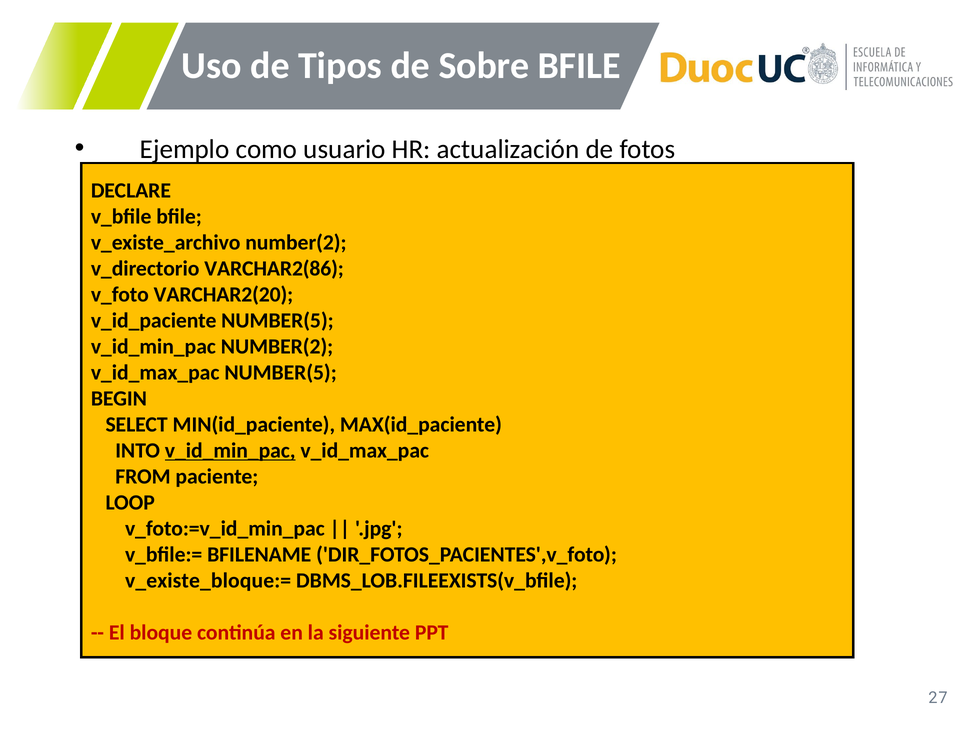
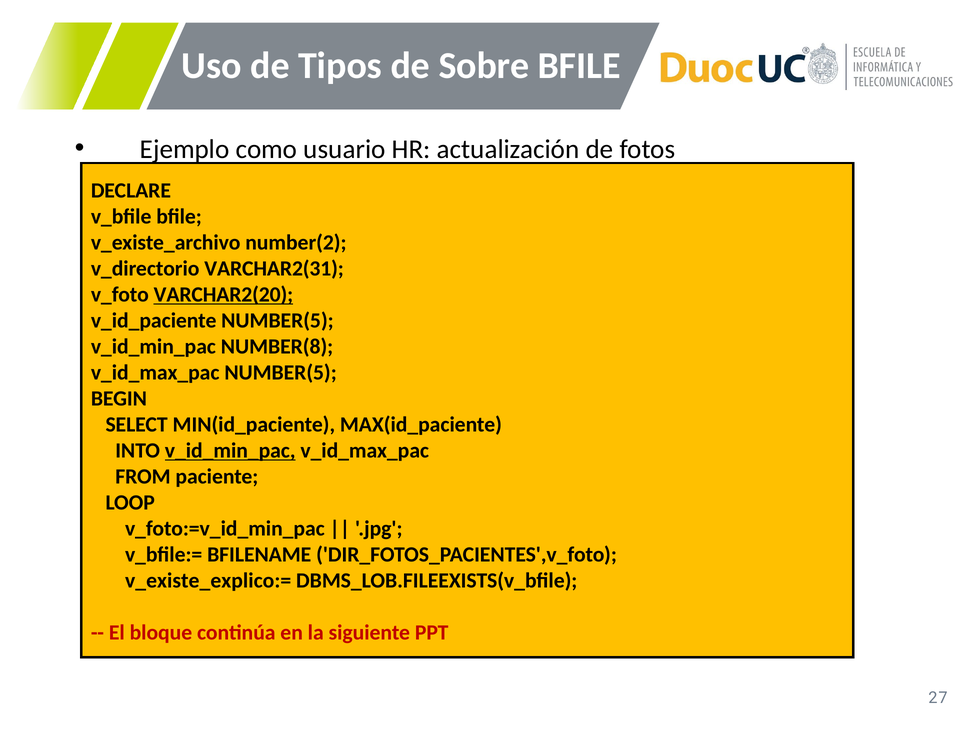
VARCHAR2(86: VARCHAR2(86 -> VARCHAR2(31 (274, 269)
VARCHAR2(20 underline: none -> present (223, 295)
v_id_min_pac NUMBER(2: NUMBER(2 -> NUMBER(8 (277, 347)
v_existe_bloque:=: v_existe_bloque:= -> v_existe_explico:= (208, 581)
